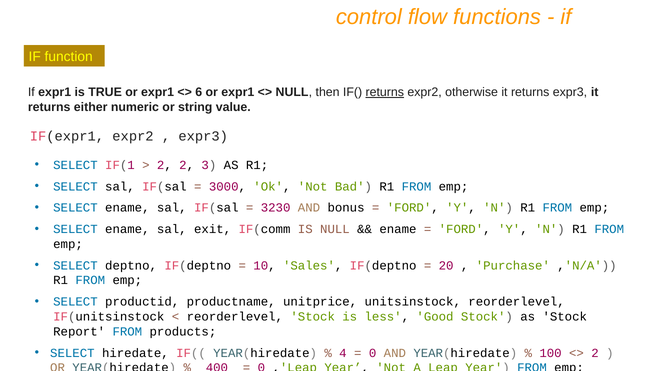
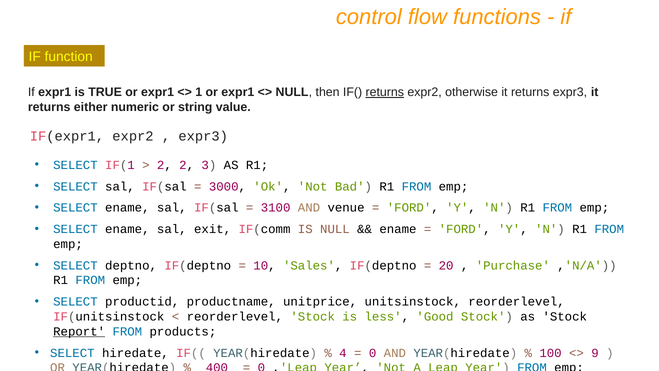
6: 6 -> 1 (199, 92)
3230: 3230 -> 3100 (276, 208)
bonus: bonus -> venue (346, 208)
Report underline: none -> present (79, 331)
2: 2 -> 9 (595, 353)
